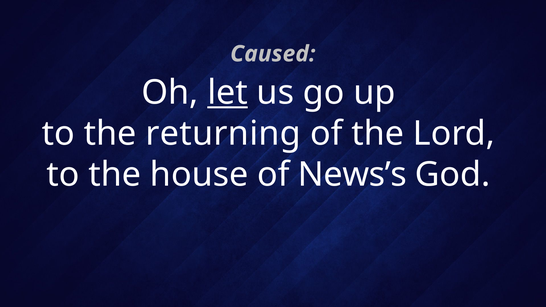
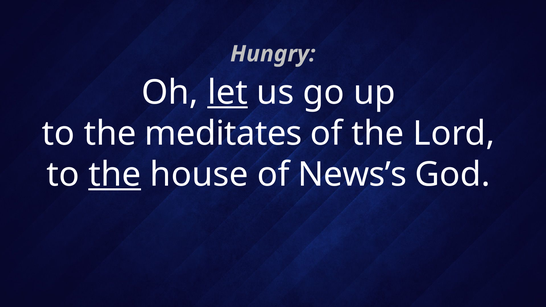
Caused: Caused -> Hungry (273, 54)
returning: returning -> meditates (223, 134)
the underline: none -> present (115, 175)
